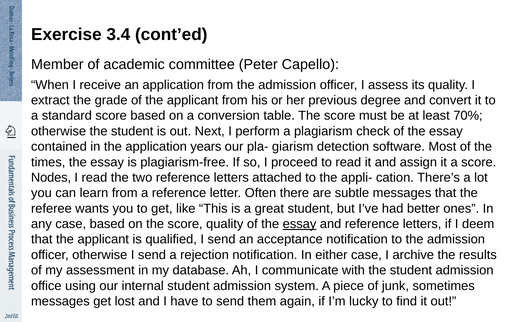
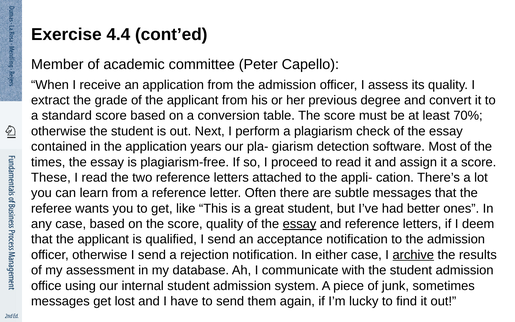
3.4: 3.4 -> 4.4 (118, 35)
Nodes: Nodes -> These (51, 178)
archive underline: none -> present (413, 255)
